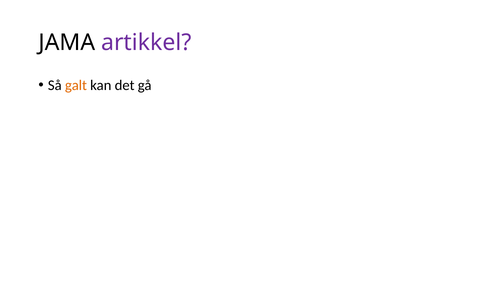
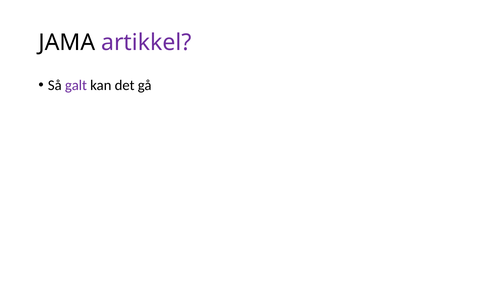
galt colour: orange -> purple (76, 85)
